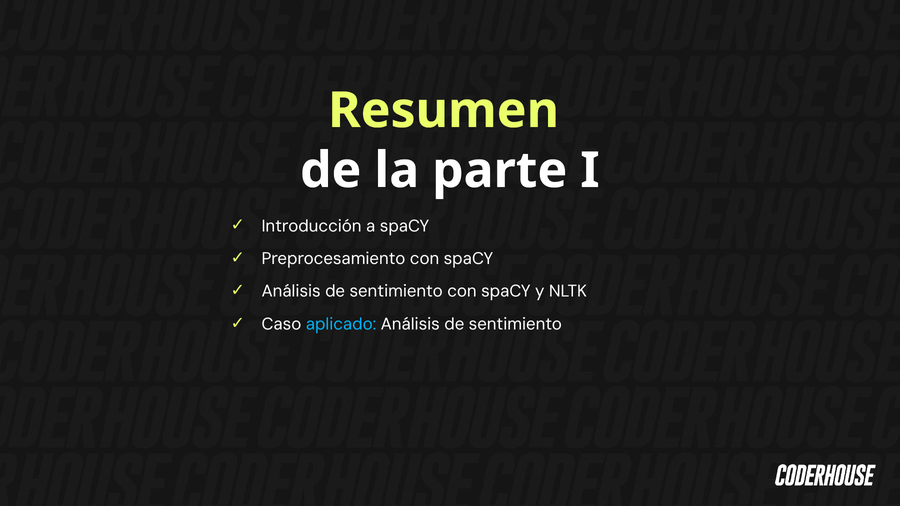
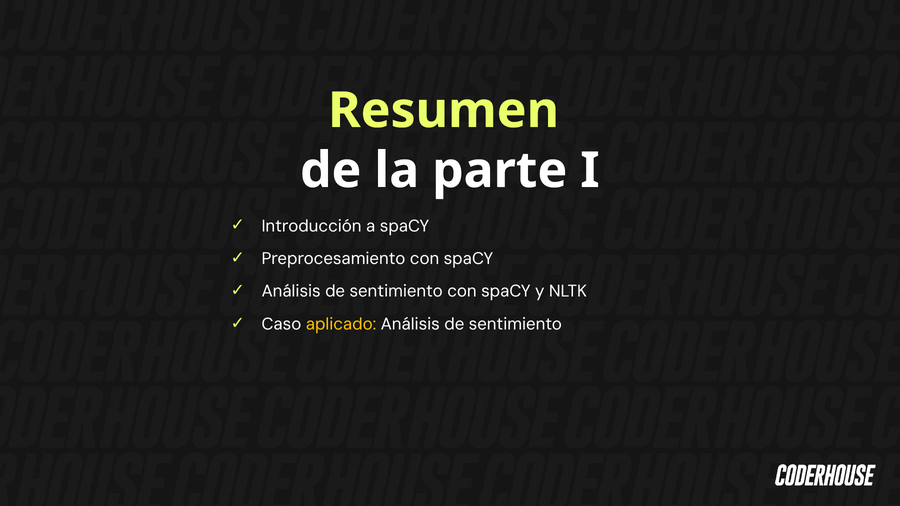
aplicado colour: light blue -> yellow (341, 324)
